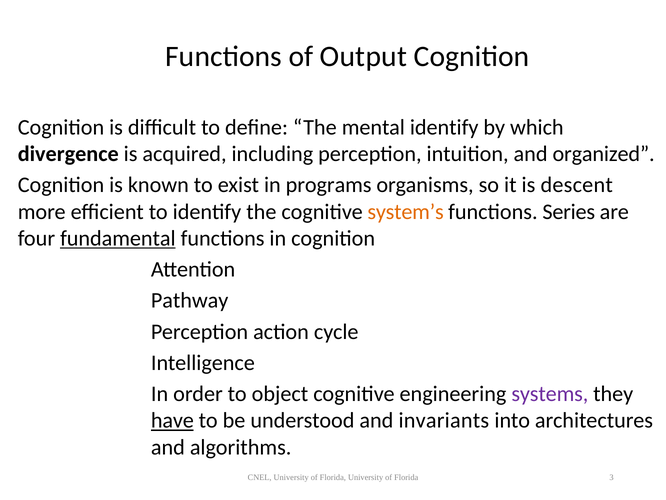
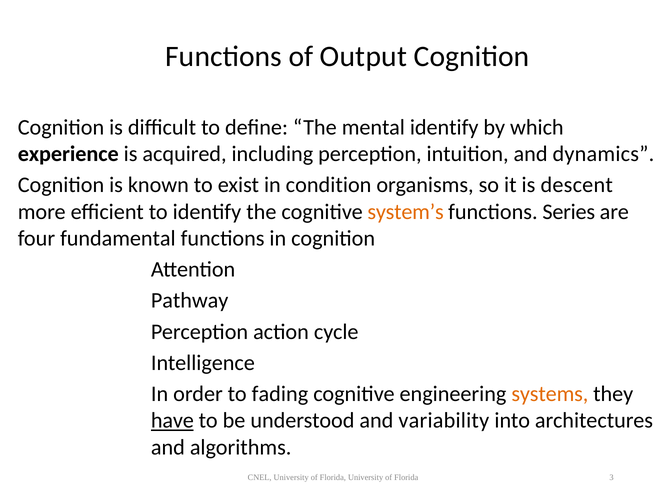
divergence: divergence -> experience (68, 154)
organized: organized -> dynamics (603, 154)
programs: programs -> condition (329, 185)
fundamental underline: present -> none (118, 238)
object: object -> fading (280, 394)
systems colour: purple -> orange (550, 394)
invariants: invariants -> variability (444, 420)
